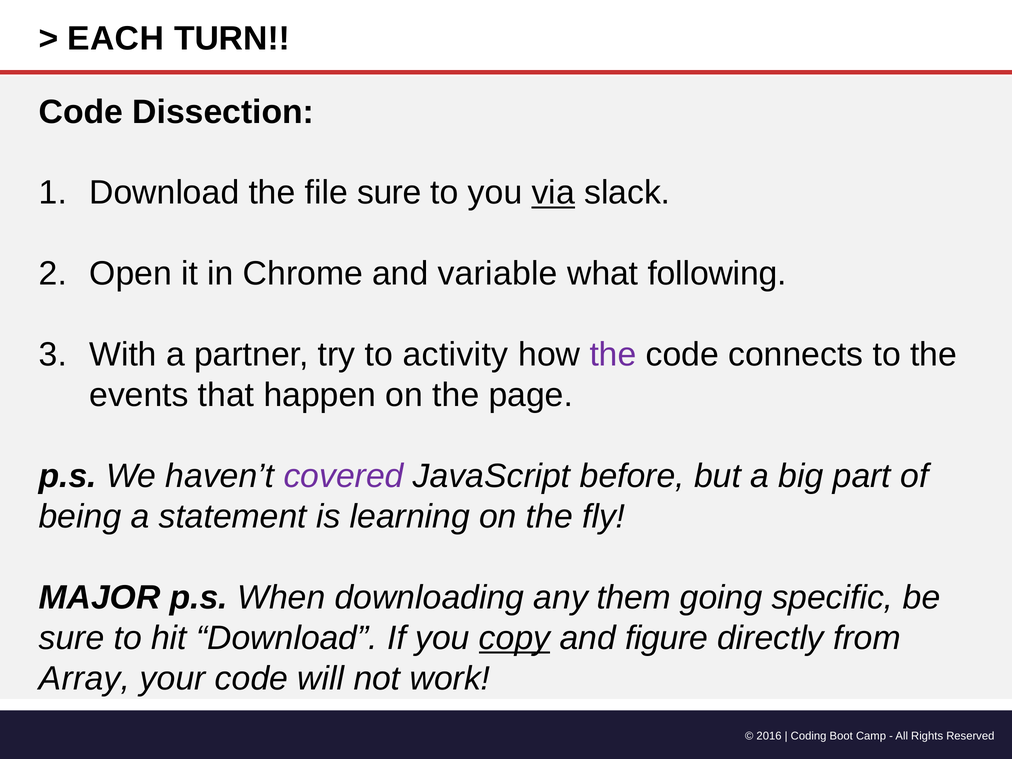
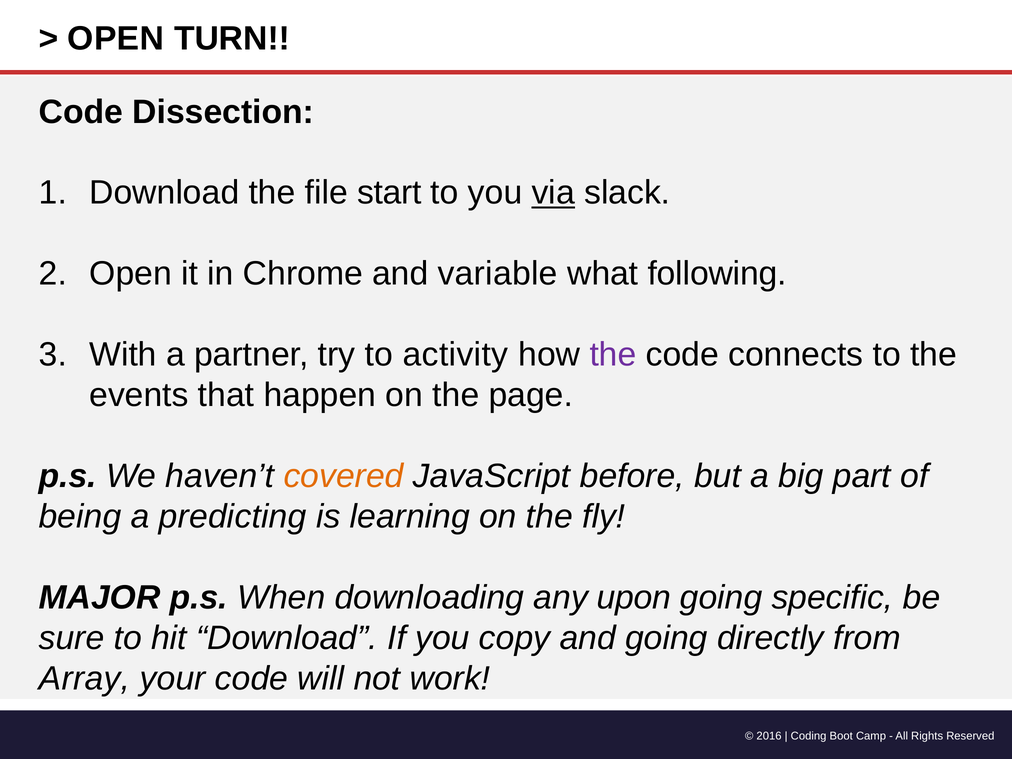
EACH: EACH -> OPEN (116, 38)
file sure: sure -> start (389, 193)
covered colour: purple -> orange (344, 476)
statement: statement -> predicting (233, 517)
them: them -> upon (634, 598)
copy underline: present -> none (515, 638)
and figure: figure -> going (666, 638)
